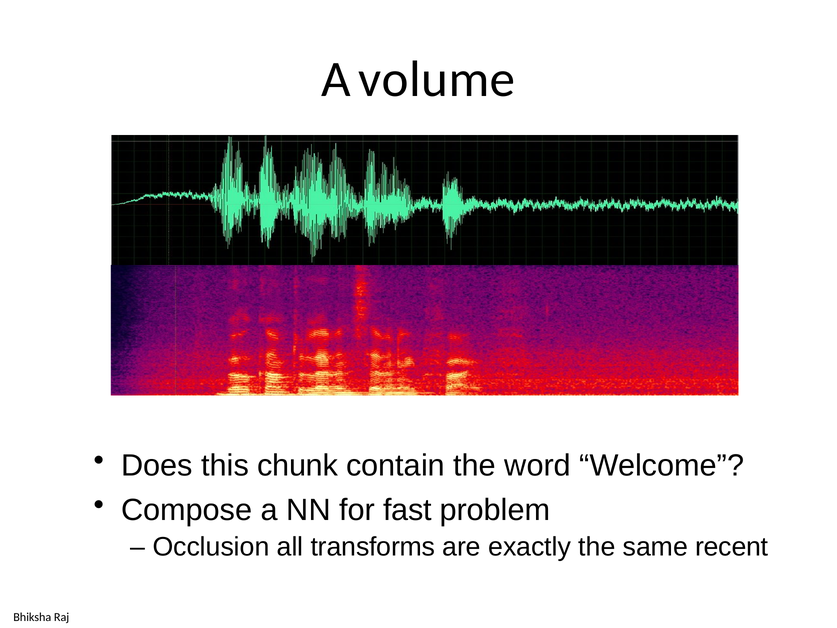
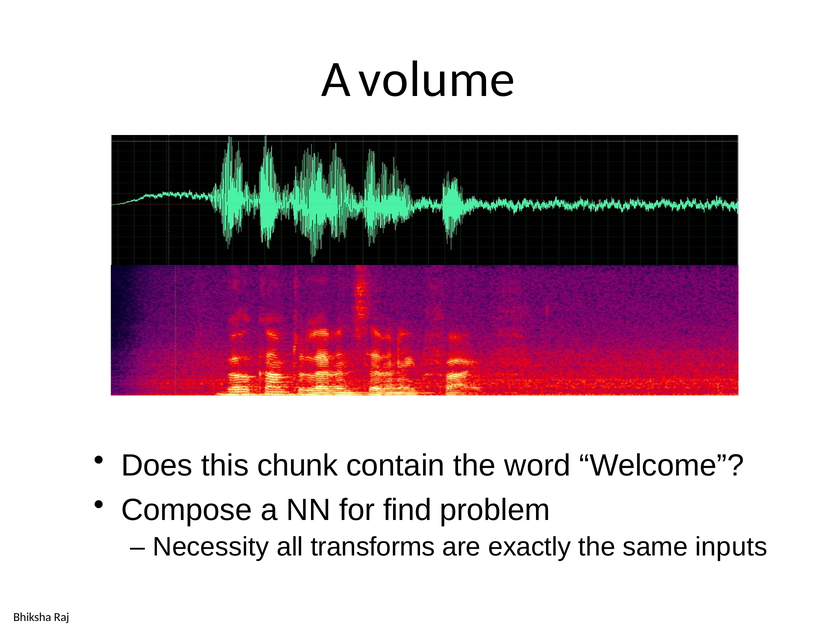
fast: fast -> find (407, 510)
Occlusion: Occlusion -> Necessity (211, 547)
recent: recent -> inputs (731, 547)
